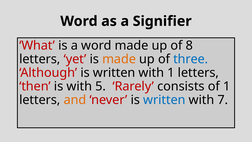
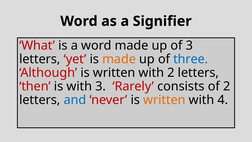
of 8: 8 -> 3 (189, 45)
with 1: 1 -> 2 (171, 73)
with 5: 5 -> 3 (101, 86)
of 1: 1 -> 2 (227, 86)
and colour: orange -> blue (75, 100)
written colour: blue -> orange (164, 100)
7: 7 -> 4 (223, 100)
